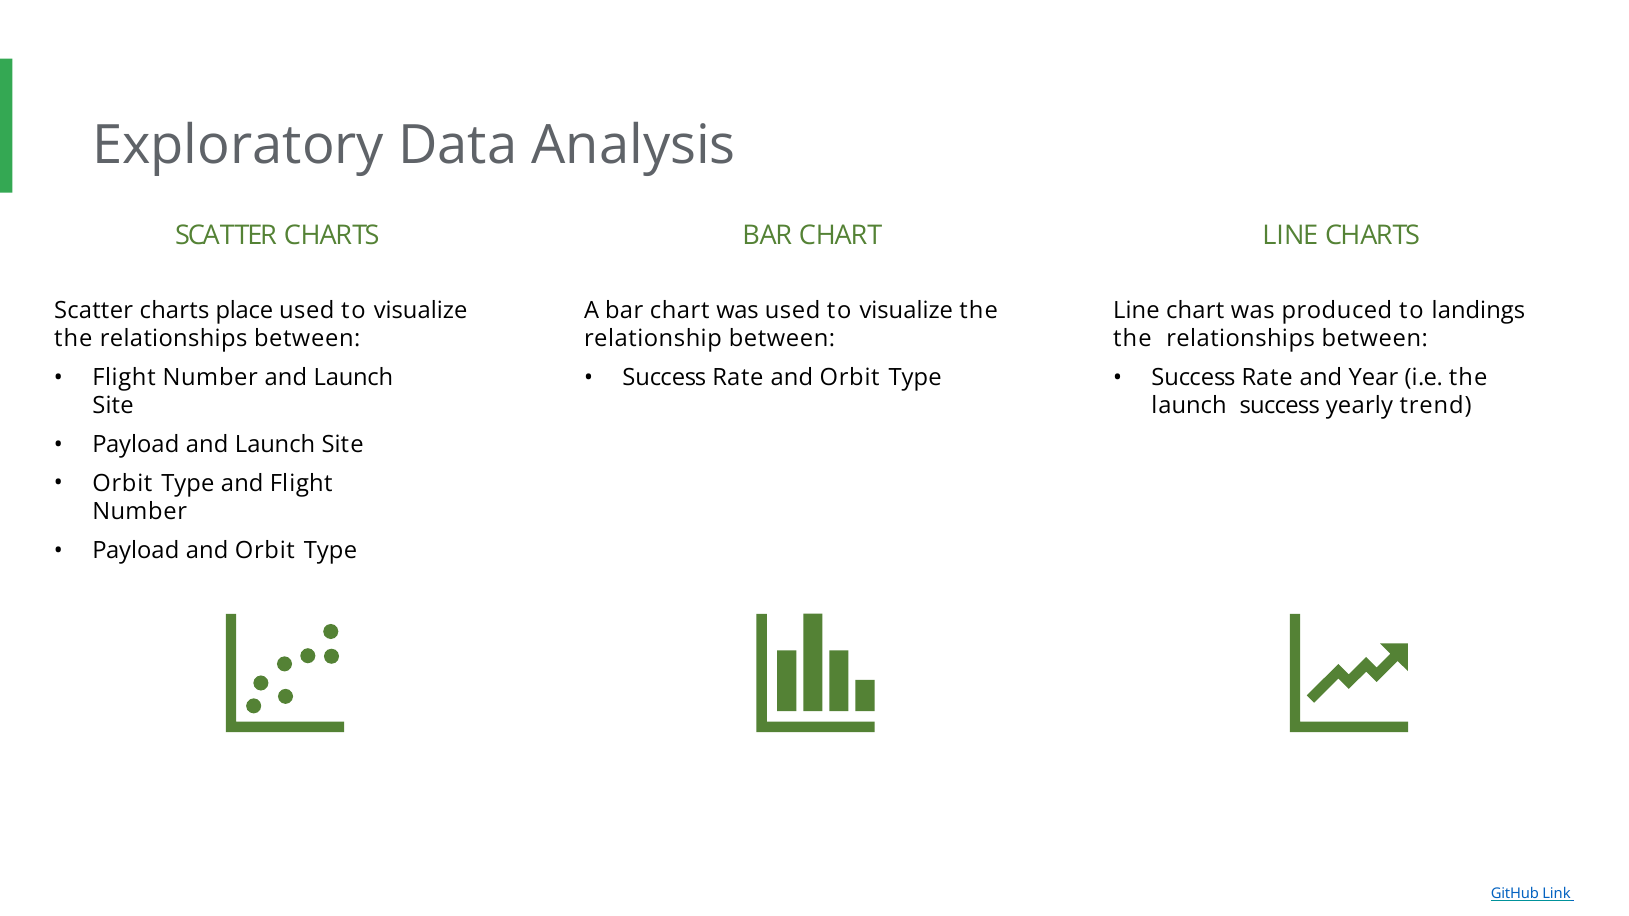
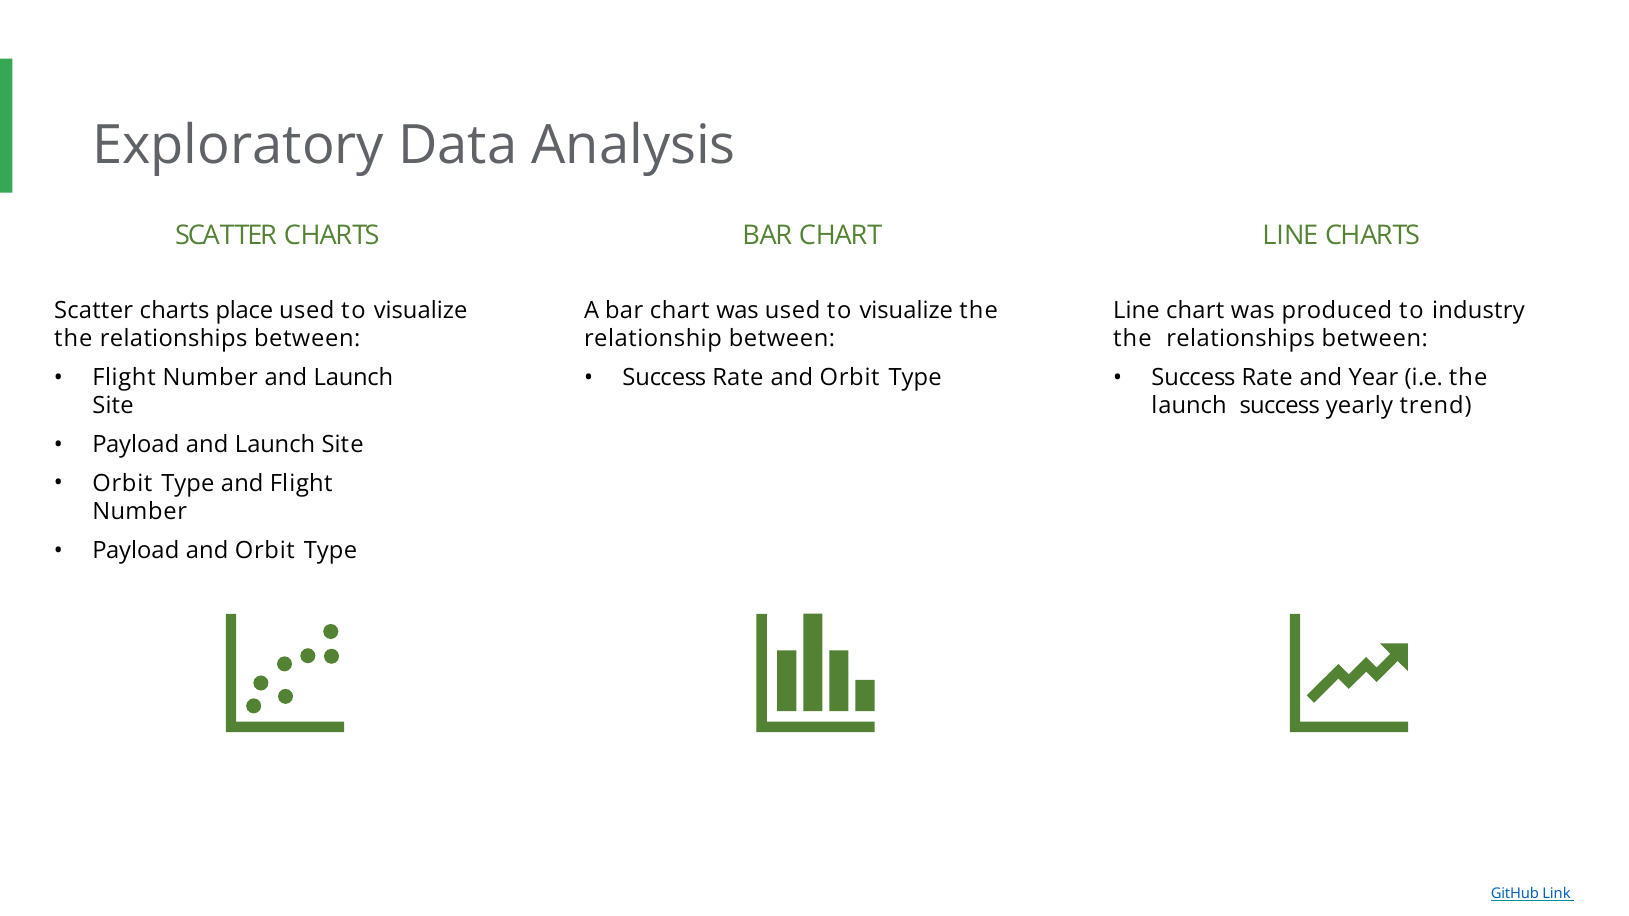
landings: landings -> industry (1478, 311)
